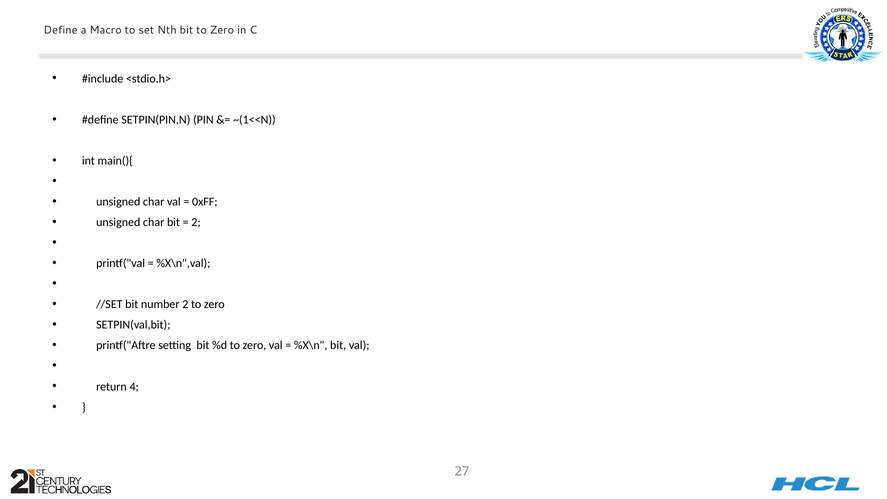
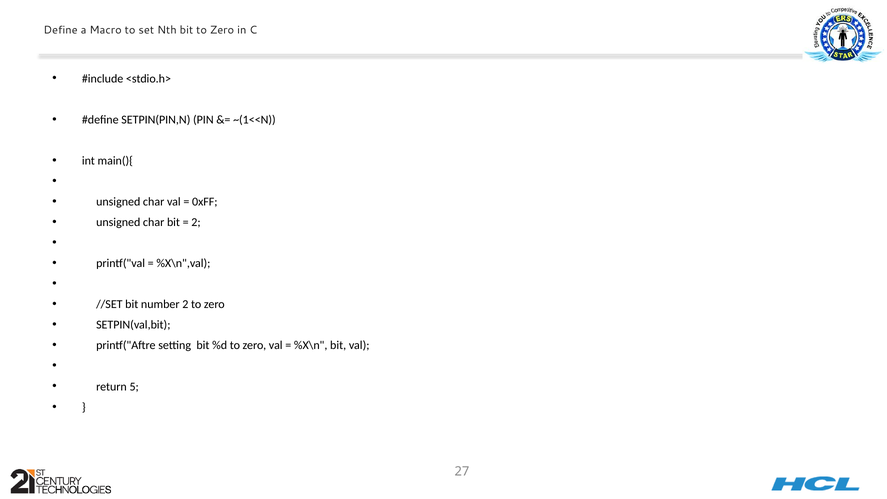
4: 4 -> 5 (134, 387)
